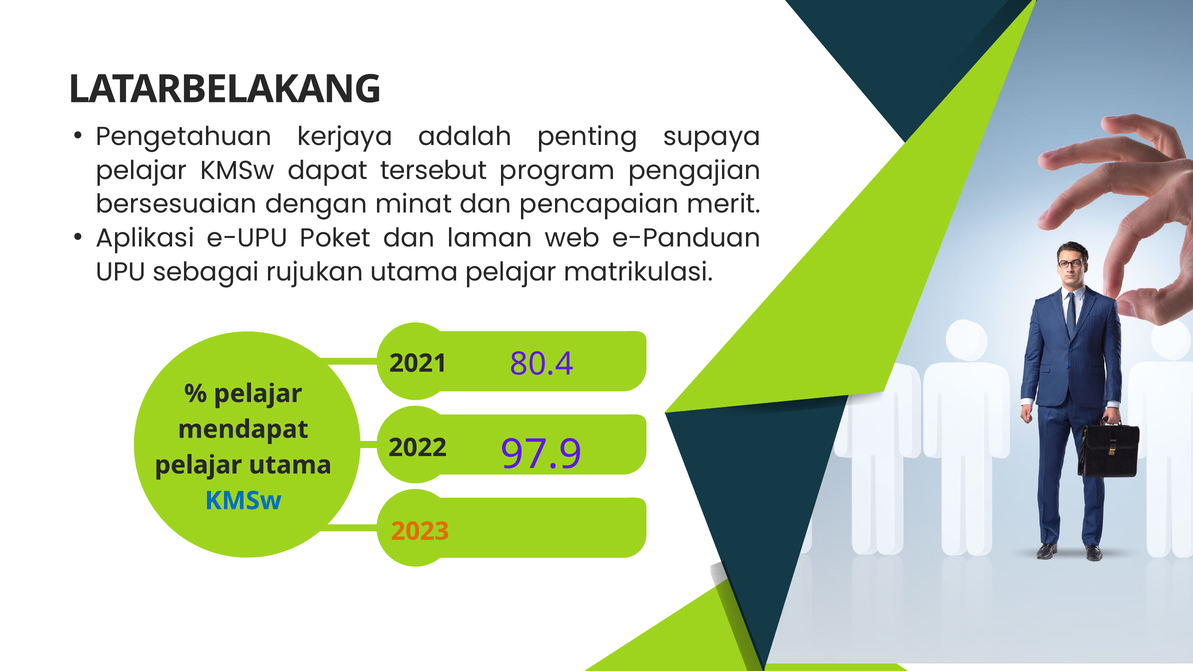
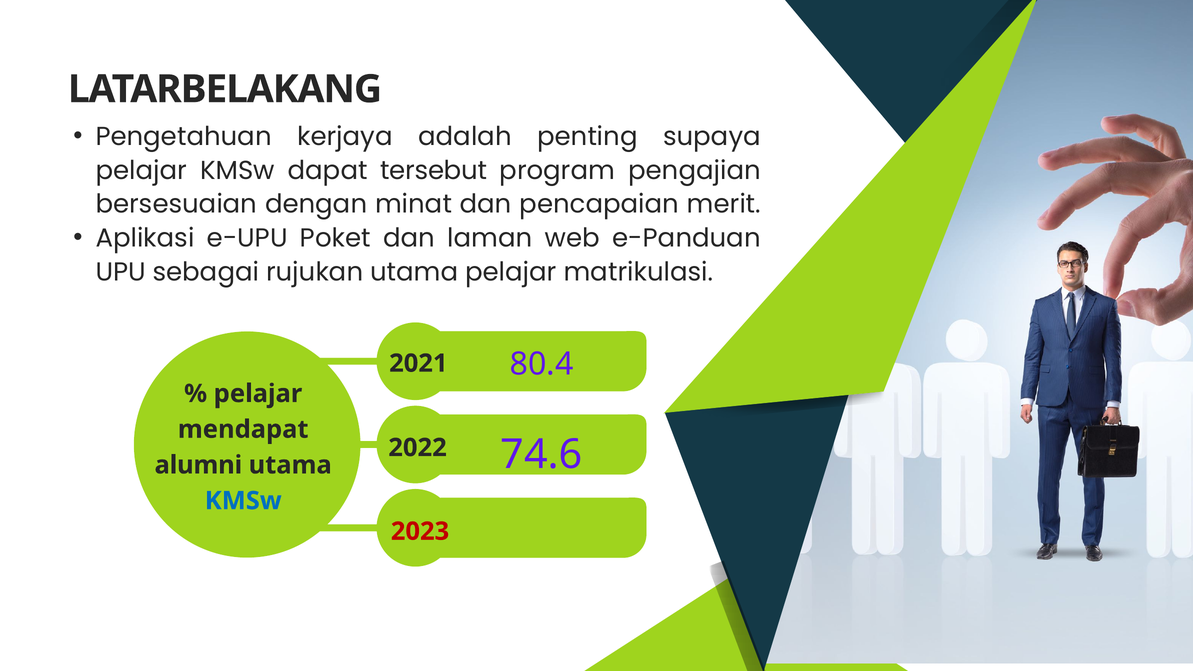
97.9: 97.9 -> 74.6 (541, 455)
pelajar: pelajar -> alumni (198, 465)
2023 colour: orange -> red (420, 531)
